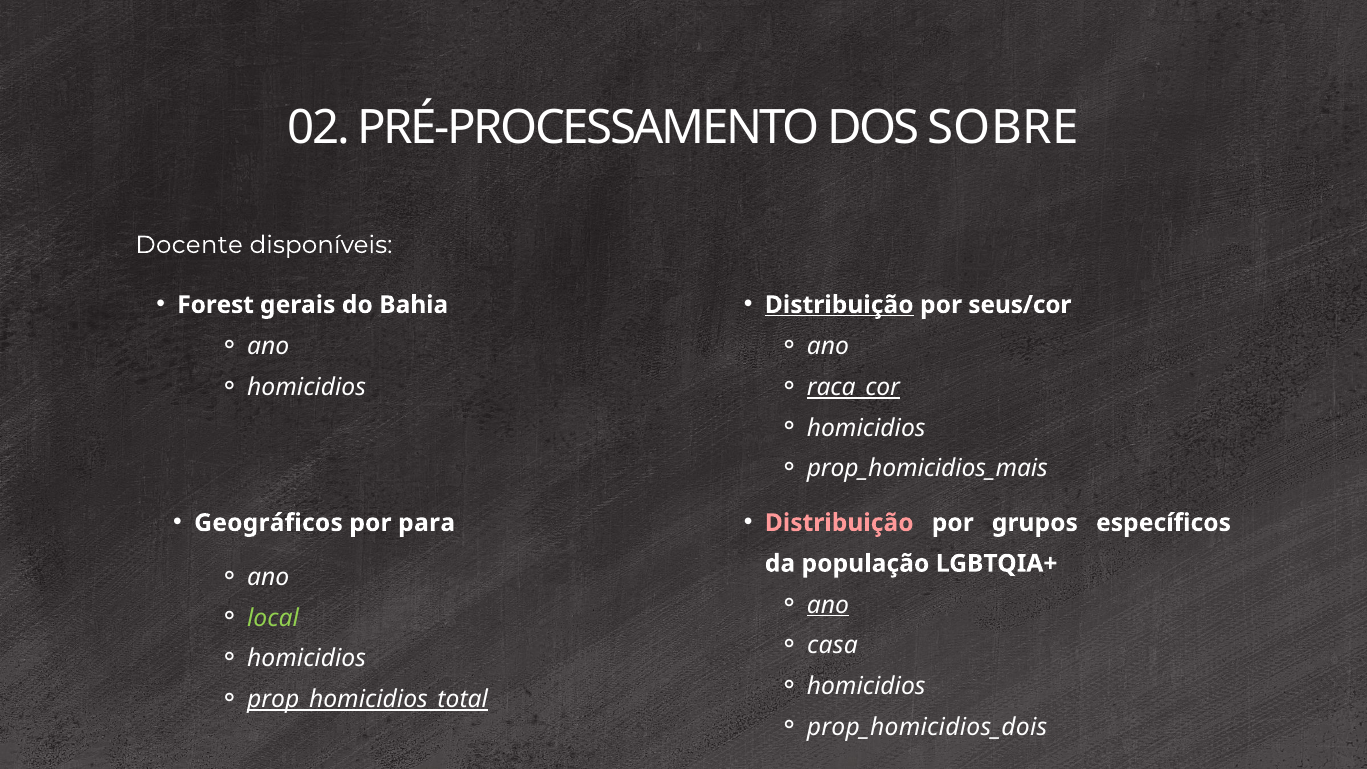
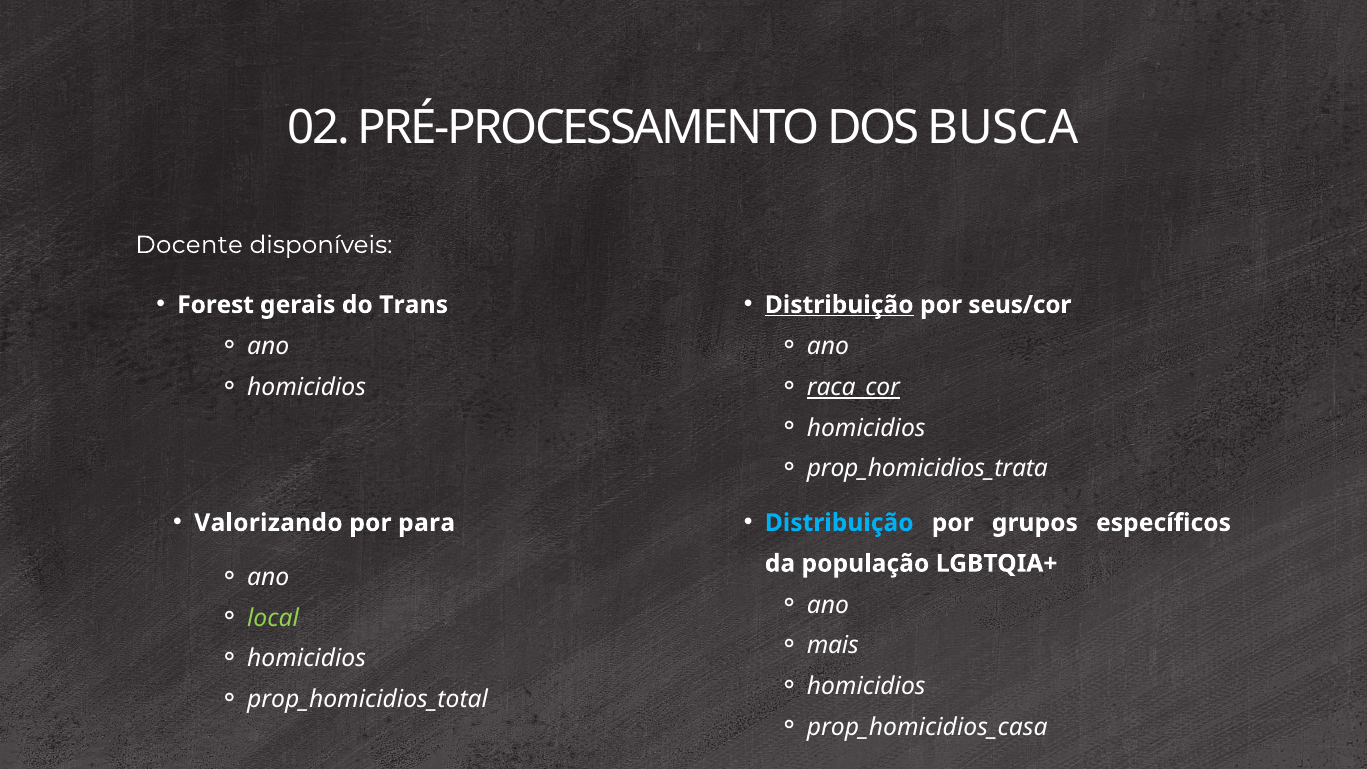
SOBRE: SOBRE -> BUSCA (1003, 128)
Bahia: Bahia -> Trans (414, 305)
prop_homicidios_mais: prop_homicidios_mais -> prop_homicidios_trata (927, 469)
Distribuição colour: pink -> light blue (839, 523)
Geográficos: Geográficos -> Valorizando (268, 523)
ano underline: present -> none (828, 605)
casa: casa -> mais (833, 646)
prop_homicidios_total underline: present -> none (368, 699)
prop_homicidios_dois: prop_homicidios_dois -> prop_homicidios_casa (927, 727)
